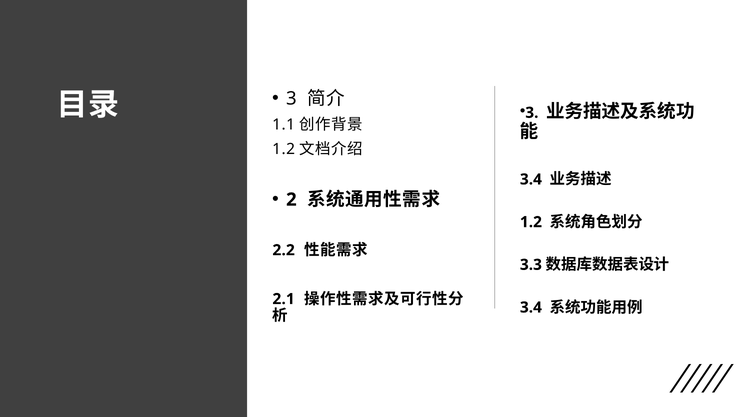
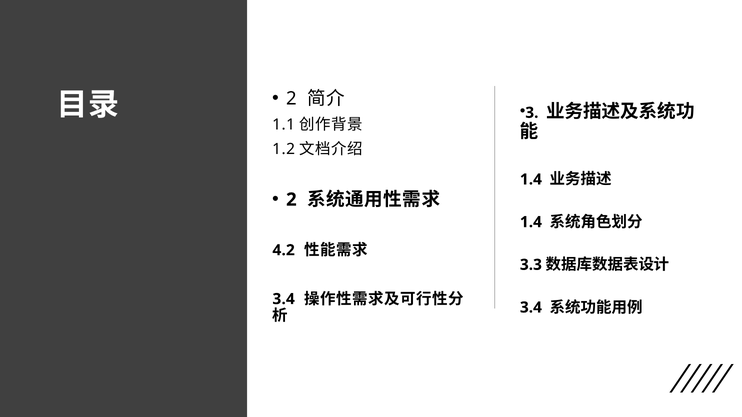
3: 3 -> 2 (291, 99)
3.4: 3.4 -> 1.4 (531, 180)
1.2: 1.2 -> 1.4 (531, 222)
2.2: 2.2 -> 4.2 (284, 250)
2.1: 2.1 -> 3.4 (284, 299)
